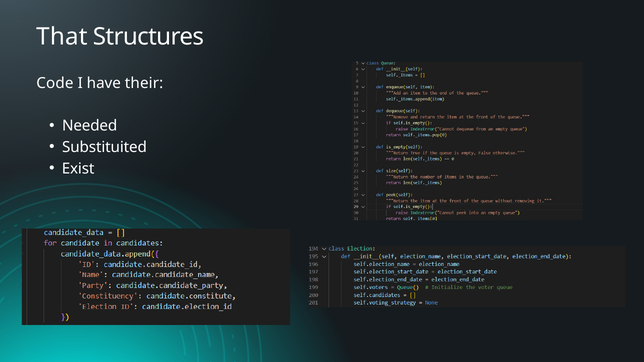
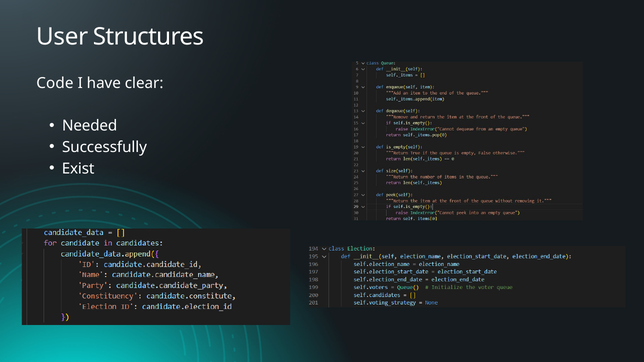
That: That -> User (62, 37)
their: their -> clear (144, 83)
Substituited: Substituited -> Successfully (104, 147)
